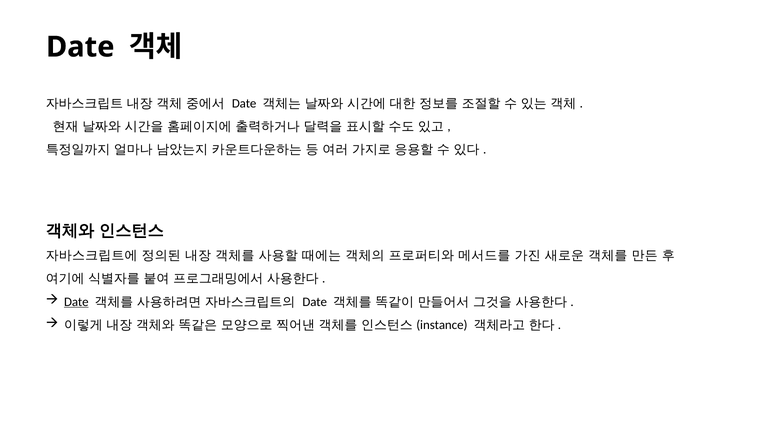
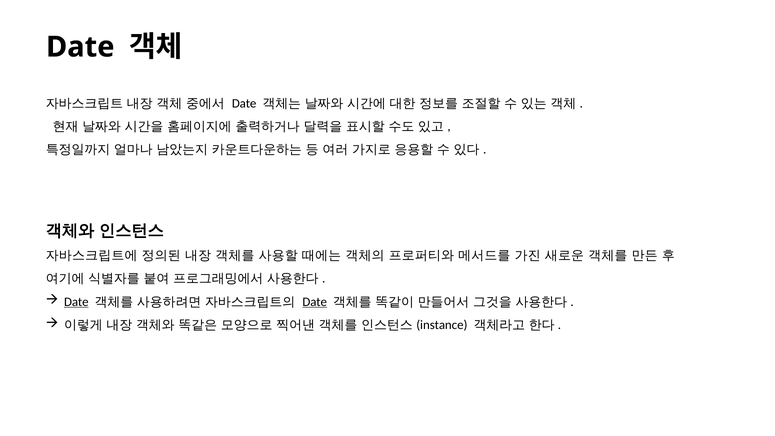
Date underline: none -> present (315, 302)
